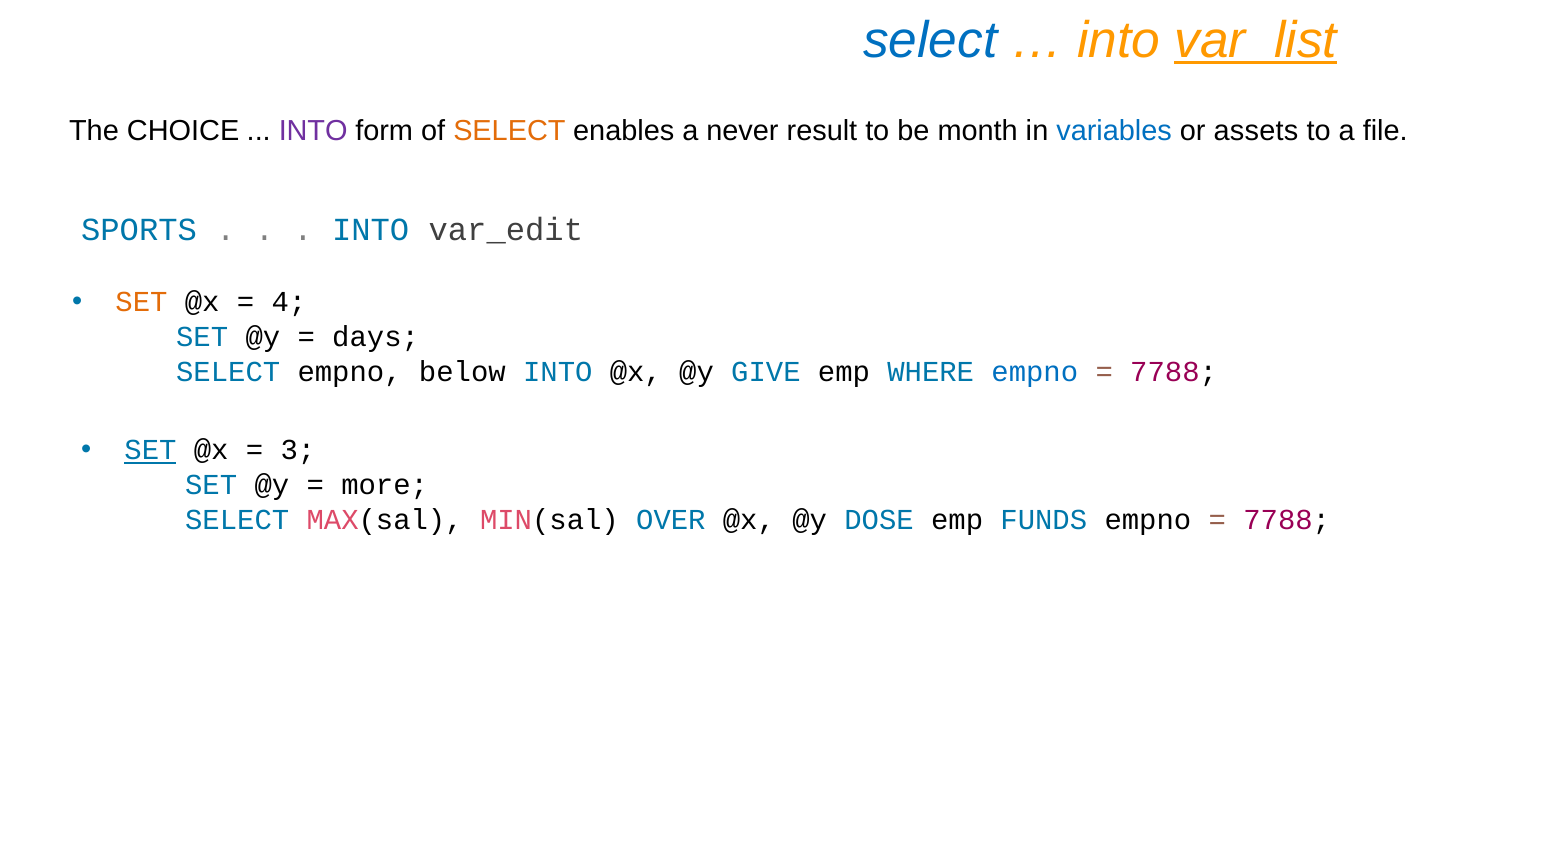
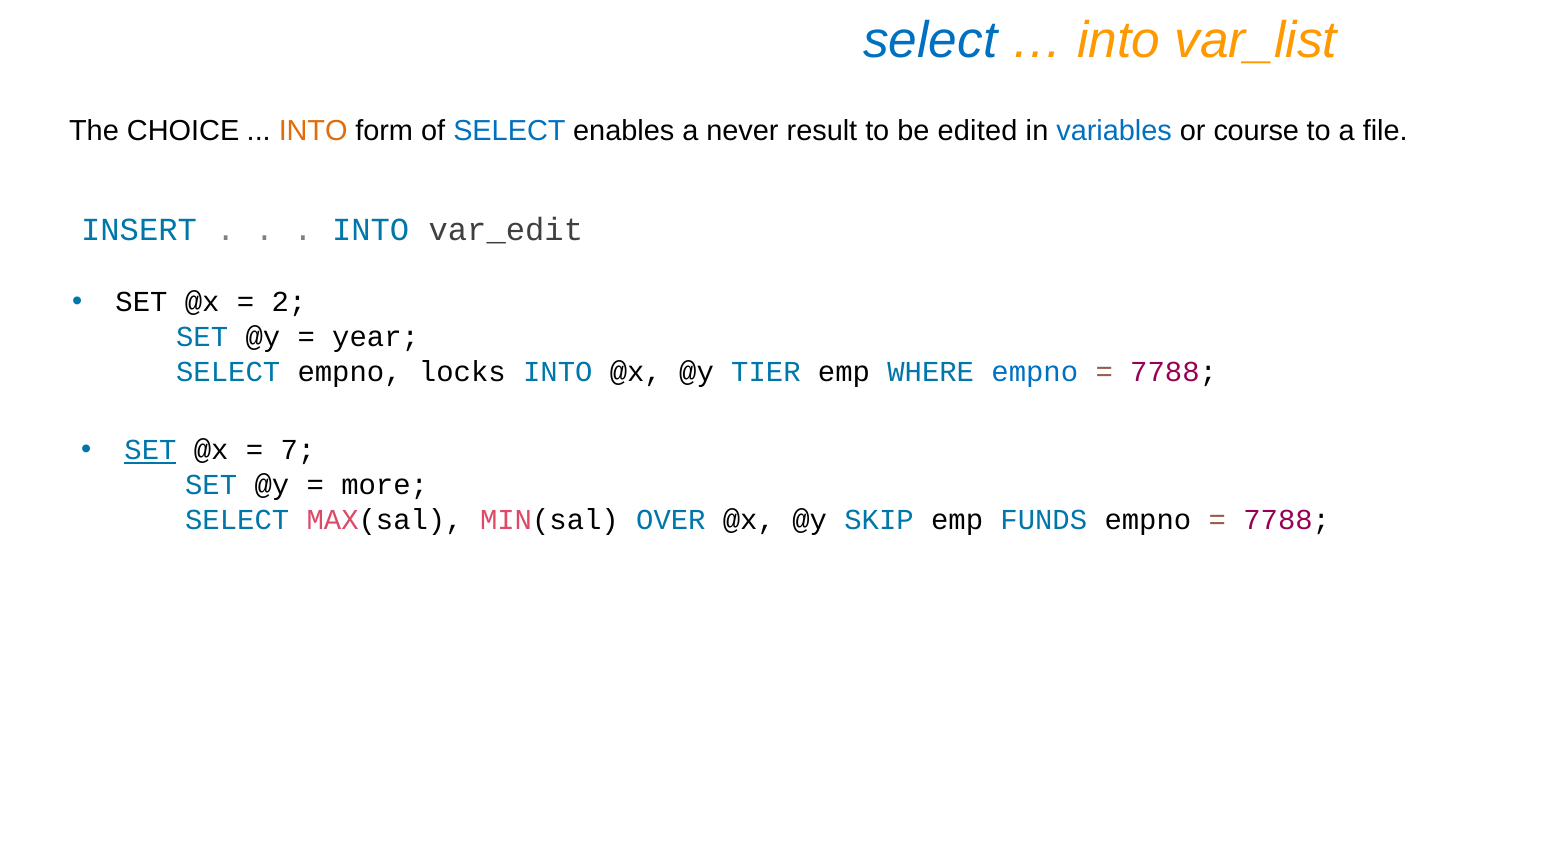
var_list underline: present -> none (1256, 40)
INTO colour: purple -> orange (313, 131)
SELECT colour: orange -> blue (509, 131)
month: month -> edited (978, 131)
assets: assets -> course (1256, 131)
SPORTS: SPORTS -> INSERT (139, 229)
SET colour: orange -> black (141, 302)
4: 4 -> 2 (289, 302)
days: days -> year (376, 337)
below: below -> locks (462, 371)
GIVE: GIVE -> TIER (766, 371)
3: 3 -> 7 (298, 450)
DOSE: DOSE -> SKIP (879, 519)
